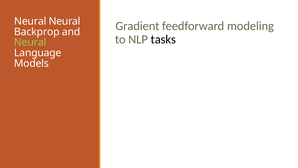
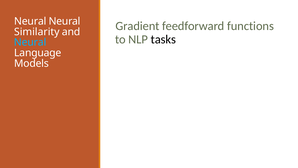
modeling: modeling -> functions (250, 26)
Backprop: Backprop -> Similarity (37, 32)
Neural colour: light green -> light blue (30, 42)
